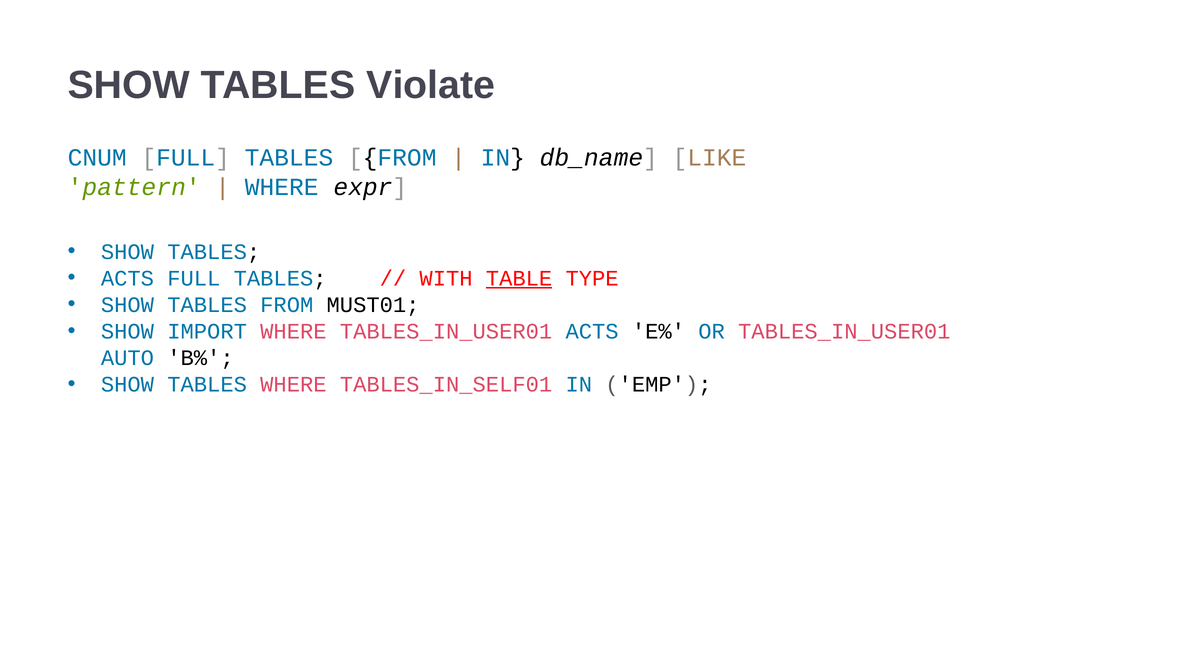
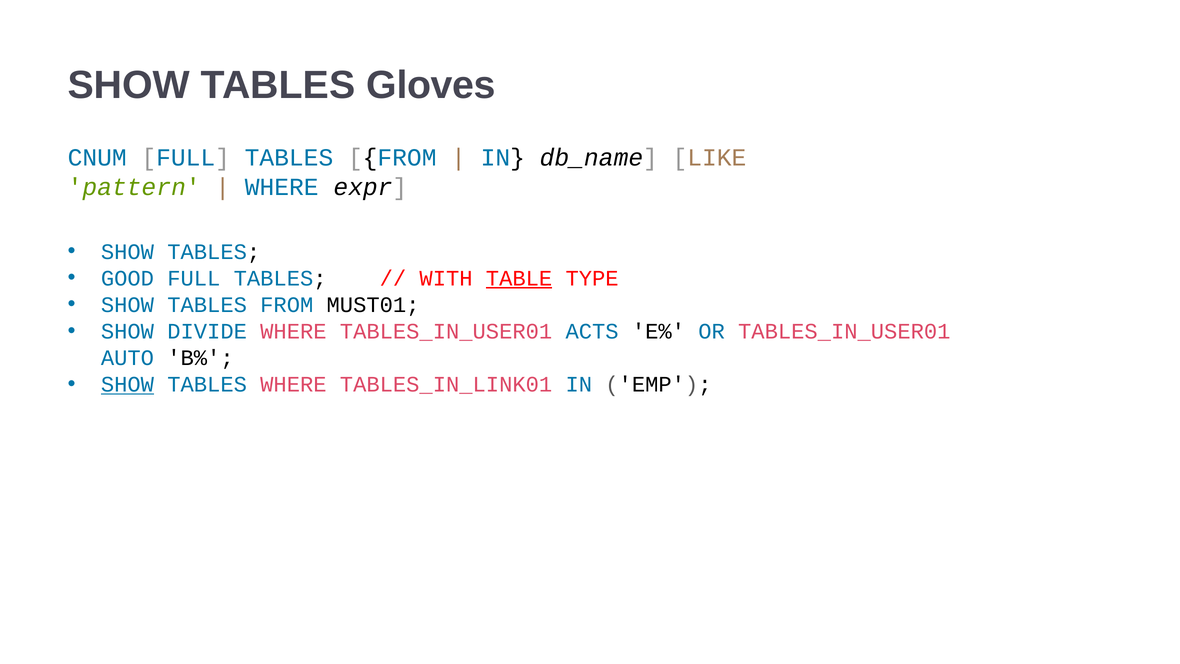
Violate: Violate -> Gloves (431, 85)
ACTS: ACTS -> GOOD (127, 278)
IMPORT: IMPORT -> DIVIDE (207, 331)
SHOW underline: none -> present (127, 384)
TABLES_IN_SELF01: TABLES_IN_SELF01 -> TABLES_IN_LINK01 (446, 384)
